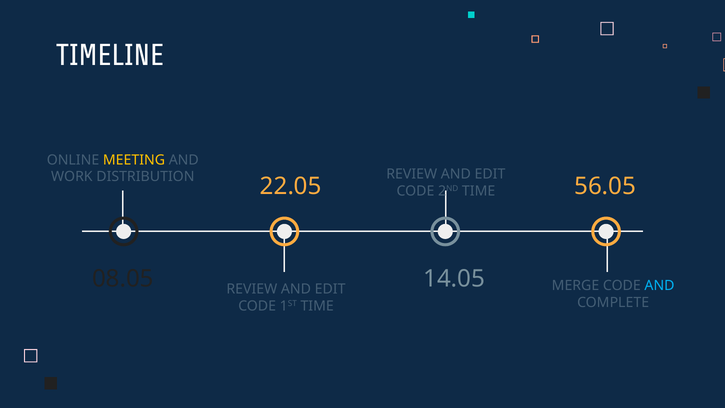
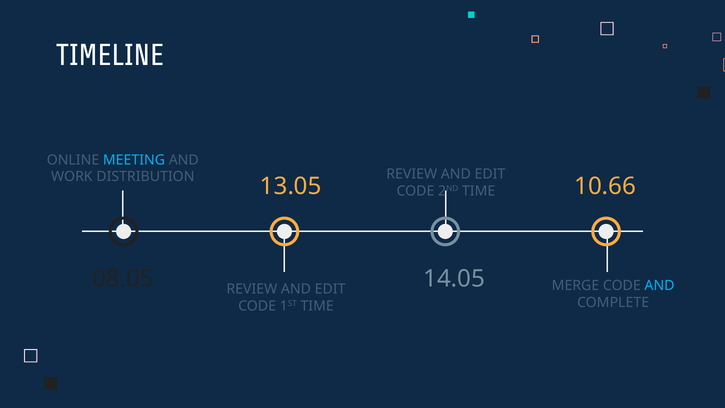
MEETING colour: yellow -> light blue (134, 160)
22.05: 22.05 -> 13.05 (291, 186)
56.05: 56.05 -> 10.66 (605, 186)
